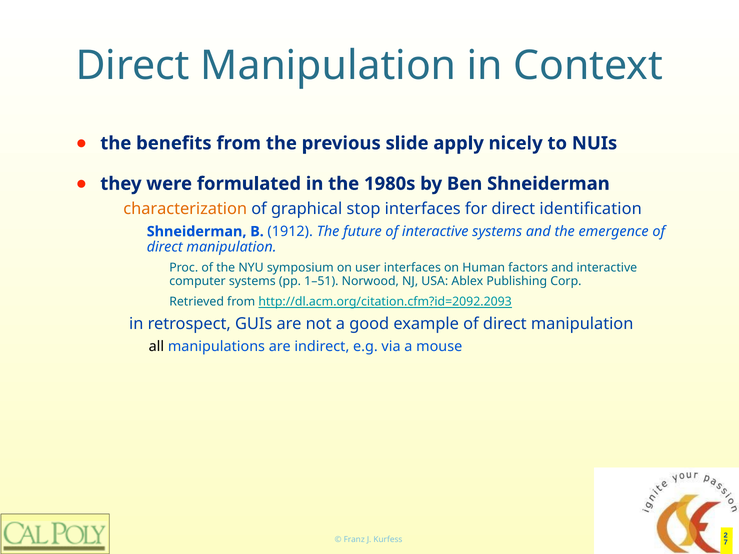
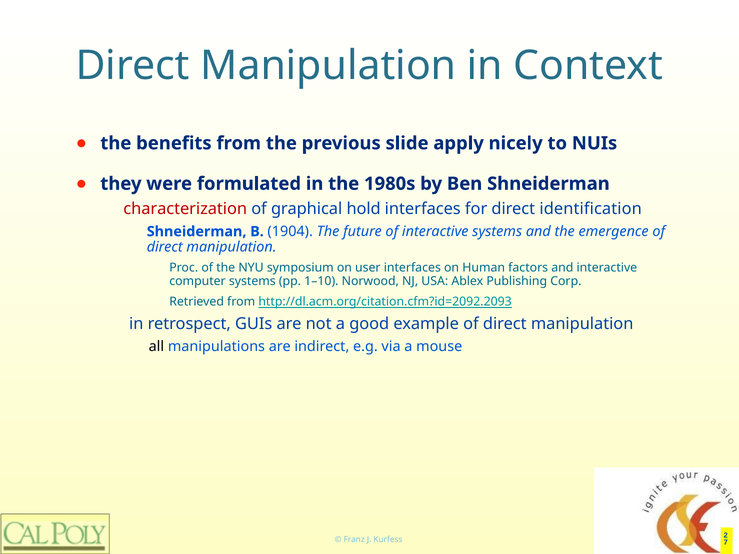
characterization colour: orange -> red (185, 209)
stop: stop -> hold (364, 209)
1912: 1912 -> 1904 (290, 232)
1–51: 1–51 -> 1–10 (321, 281)
